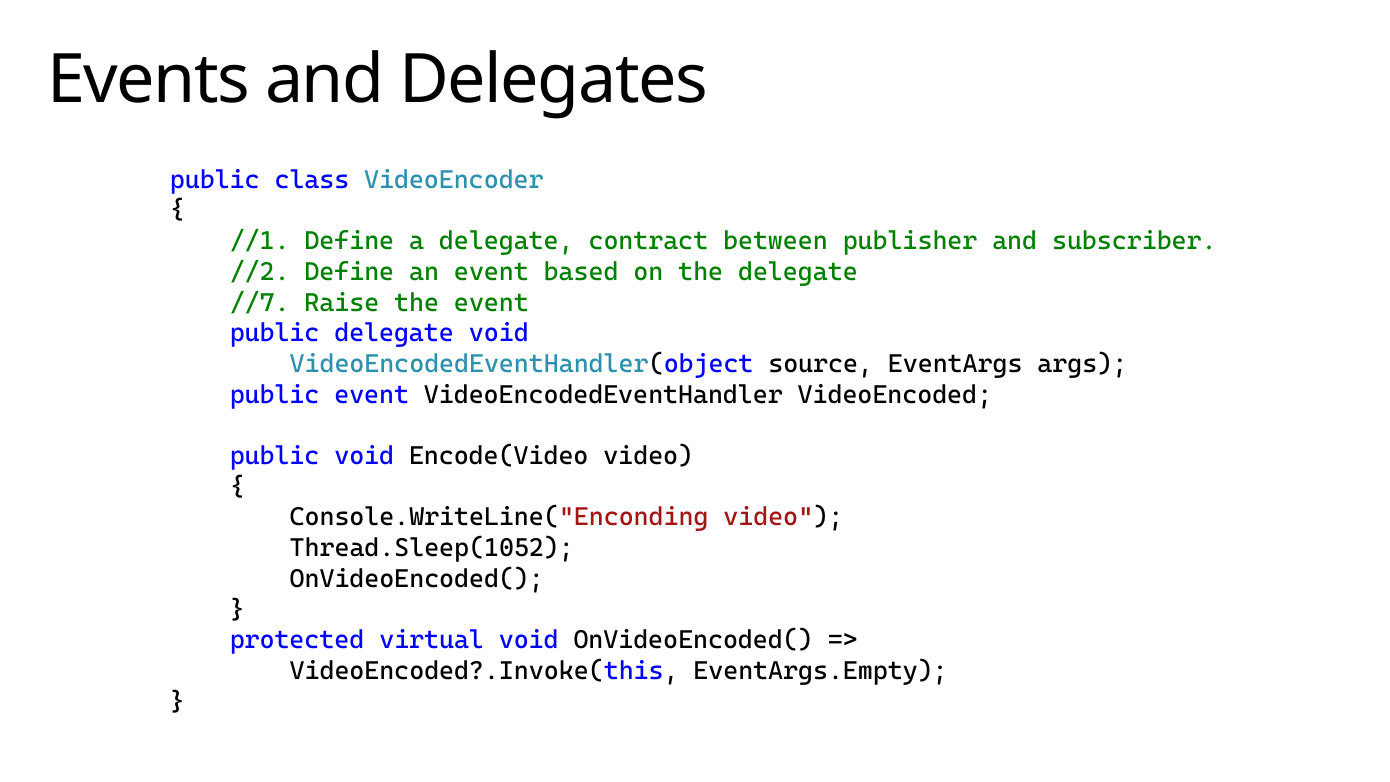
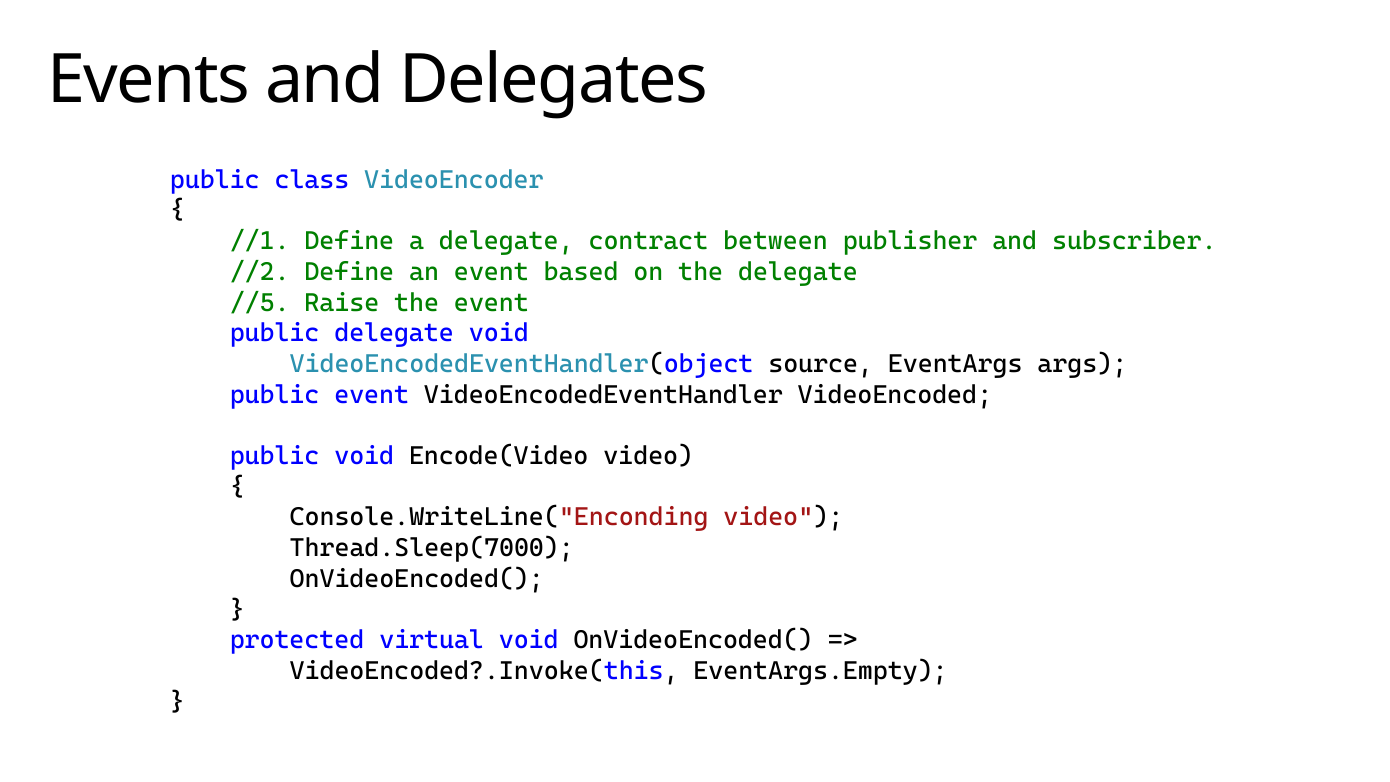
//7: //7 -> //5 (260, 303)
Thread.Sleep(1052: Thread.Sleep(1052 -> Thread.Sleep(7000 (432, 548)
